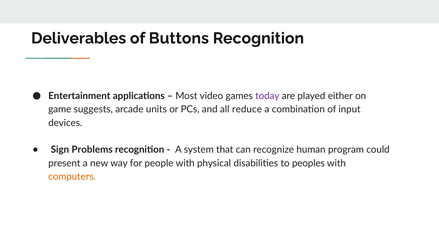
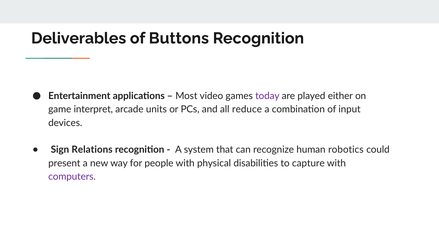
suggests: suggests -> interpret (93, 109)
Problems: Problems -> Relations (92, 150)
program: program -> robotics (346, 150)
peoples: peoples -> capture (308, 163)
computers colour: orange -> purple (72, 177)
